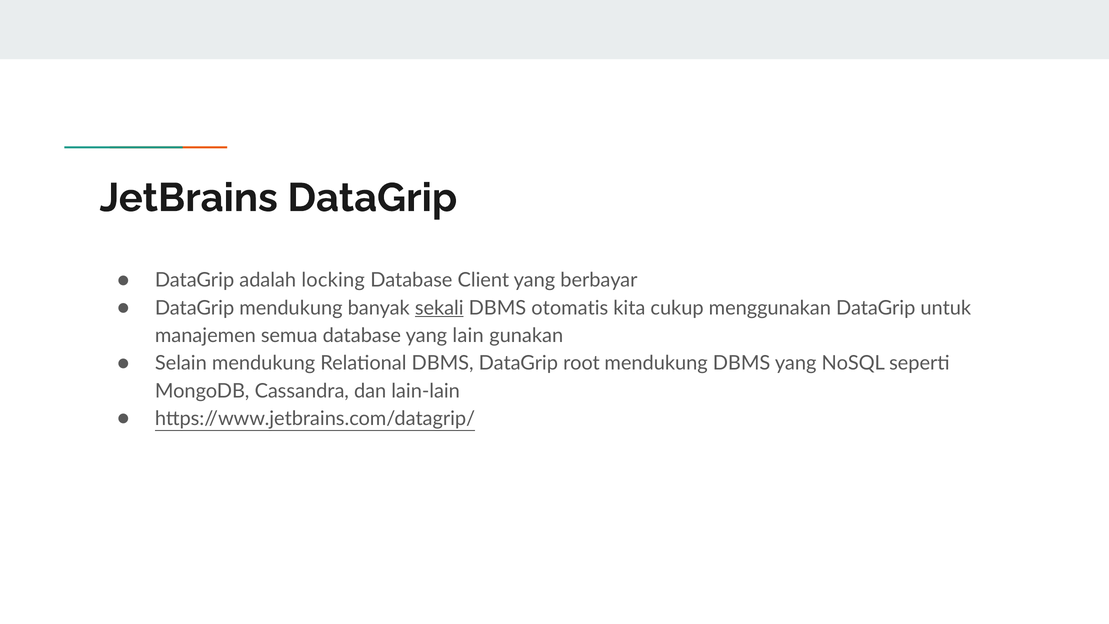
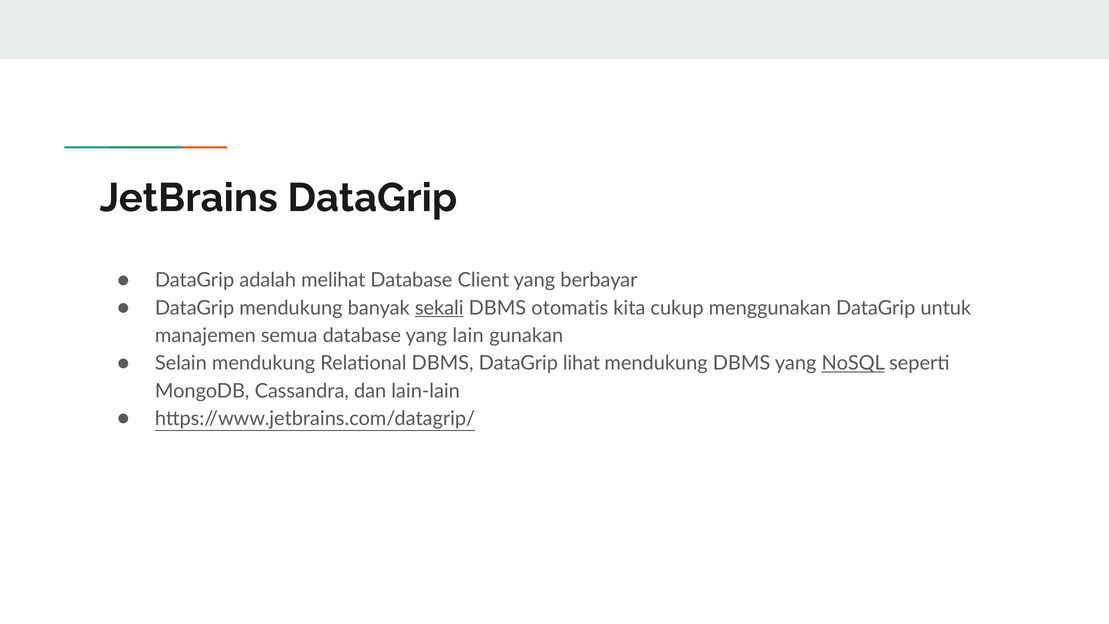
locking: locking -> melihat (333, 280)
root: root -> lihat (581, 363)
NoSQL underline: none -> present (853, 363)
